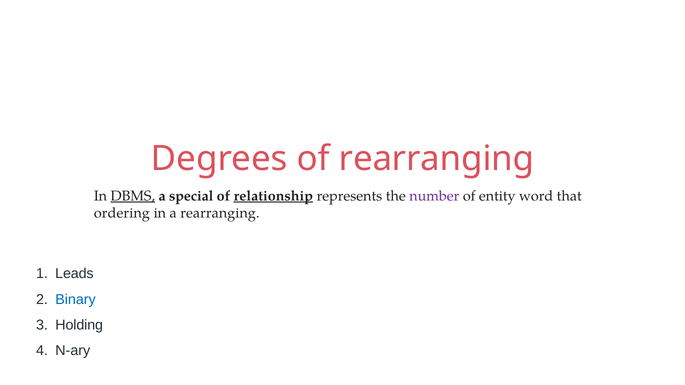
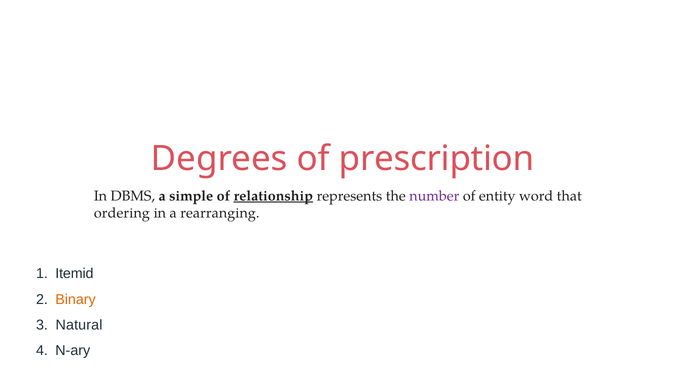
of rearranging: rearranging -> prescription (437, 159)
DBMS underline: present -> none (133, 196)
special: special -> simple (191, 196)
Leads: Leads -> Itemid (74, 274)
Binary colour: blue -> orange (76, 300)
Holding: Holding -> Natural (79, 325)
